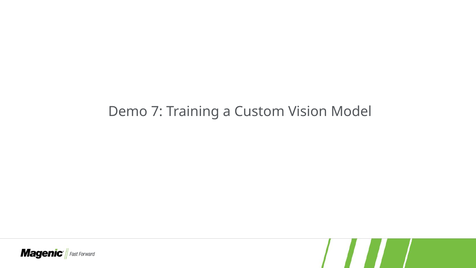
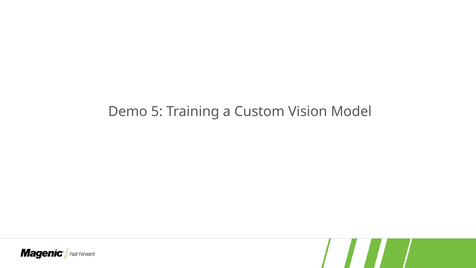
7: 7 -> 5 (157, 111)
